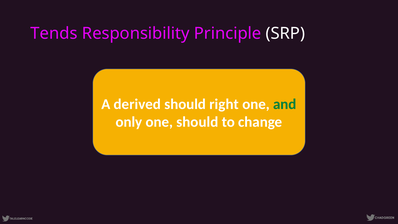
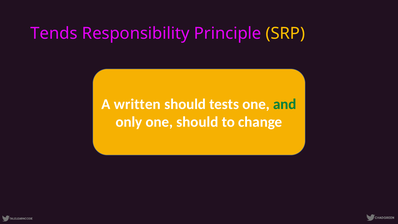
SRP colour: white -> yellow (285, 33)
derived: derived -> written (137, 104)
right: right -> tests (224, 104)
